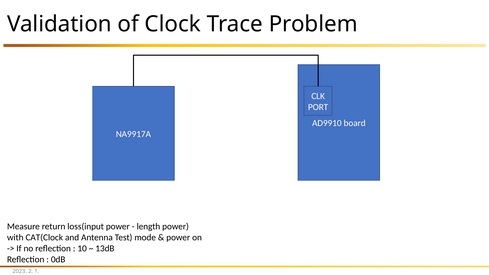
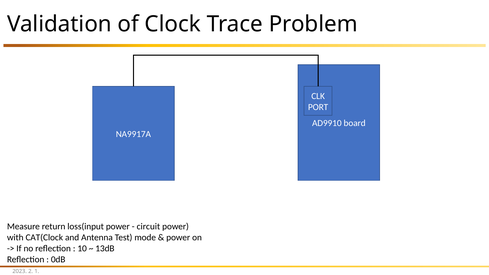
length: length -> circuit (148, 227)
